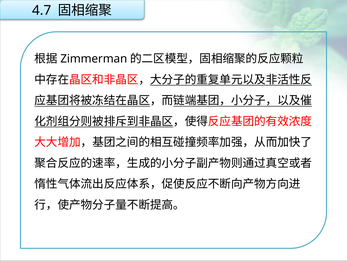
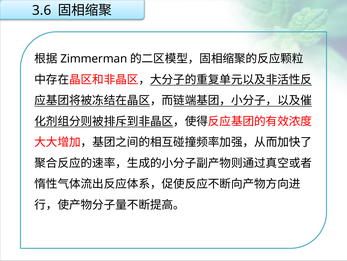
4.7: 4.7 -> 3.6 (42, 10)
